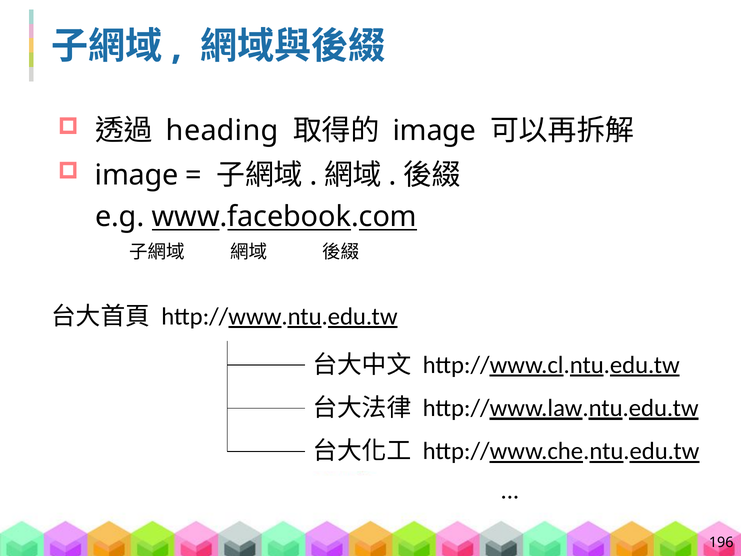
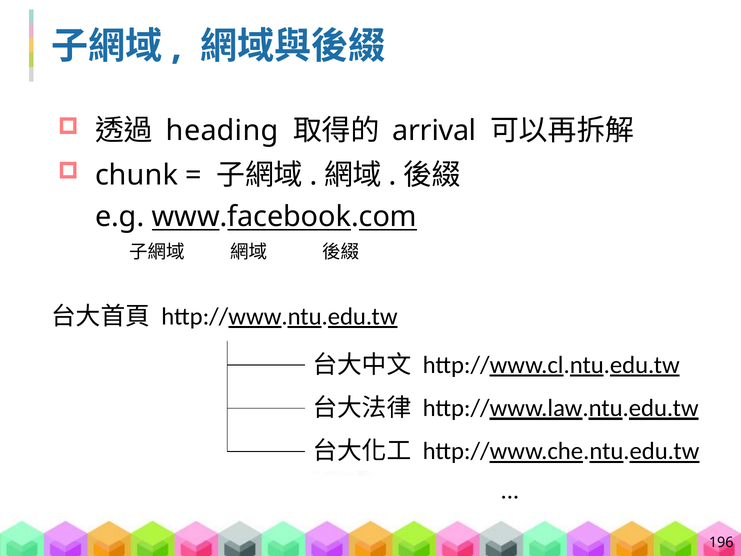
image: image -> arrival (434, 131)
image: image -> chunk (136, 175)
